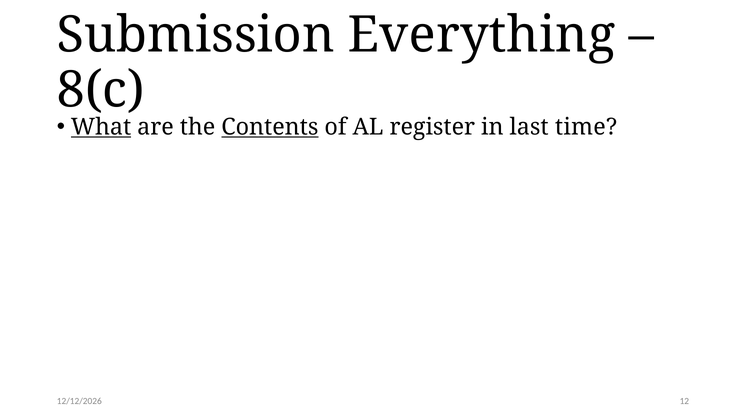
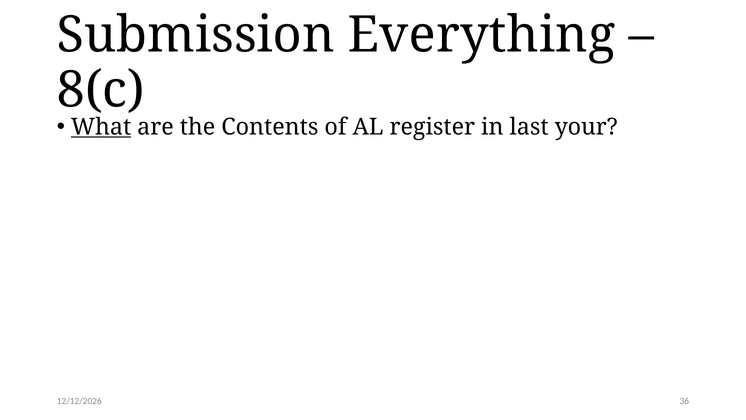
Contents underline: present -> none (270, 127)
time: time -> your (586, 127)
12: 12 -> 36 (684, 401)
